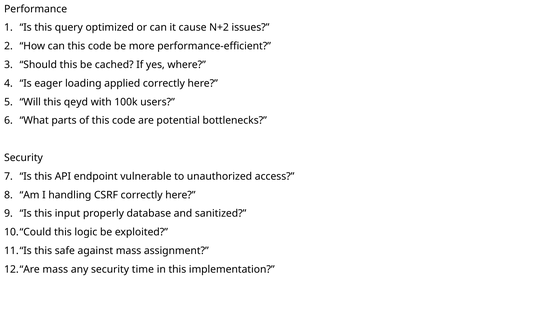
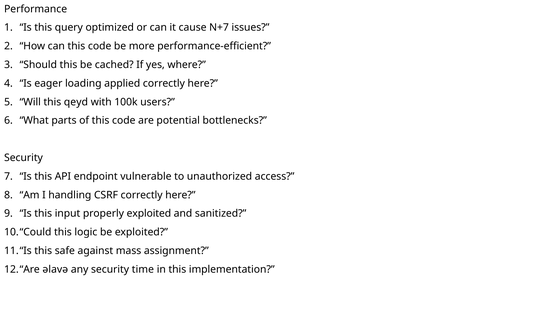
N+2: N+2 -> N+7 (219, 28)
properly database: database -> exploited (149, 213)
mass: mass -> əlavə (55, 269)
